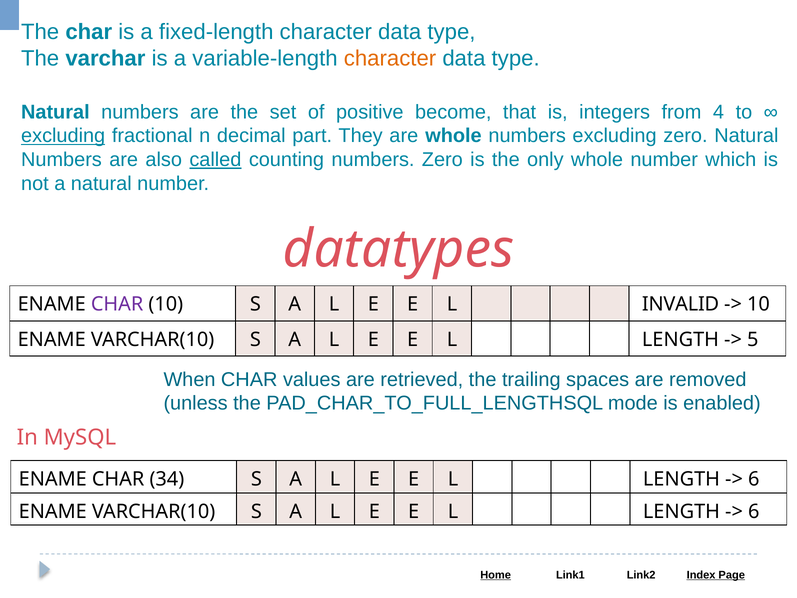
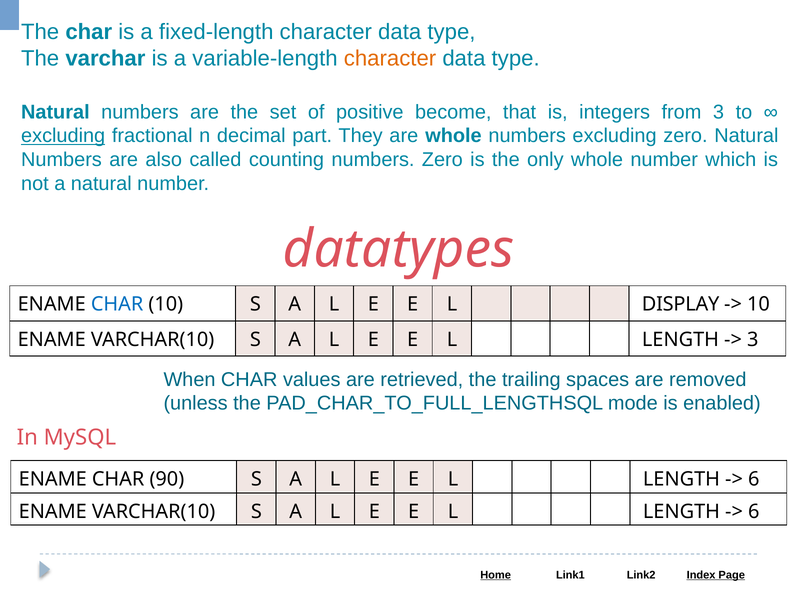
from 4: 4 -> 3 (718, 112)
called underline: present -> none (215, 160)
CHAR colour: purple -> blue (117, 304)
INVALID: INVALID -> DISPLAY (681, 304)
5: 5 -> 3 (753, 339)
34: 34 -> 90 (167, 479)
